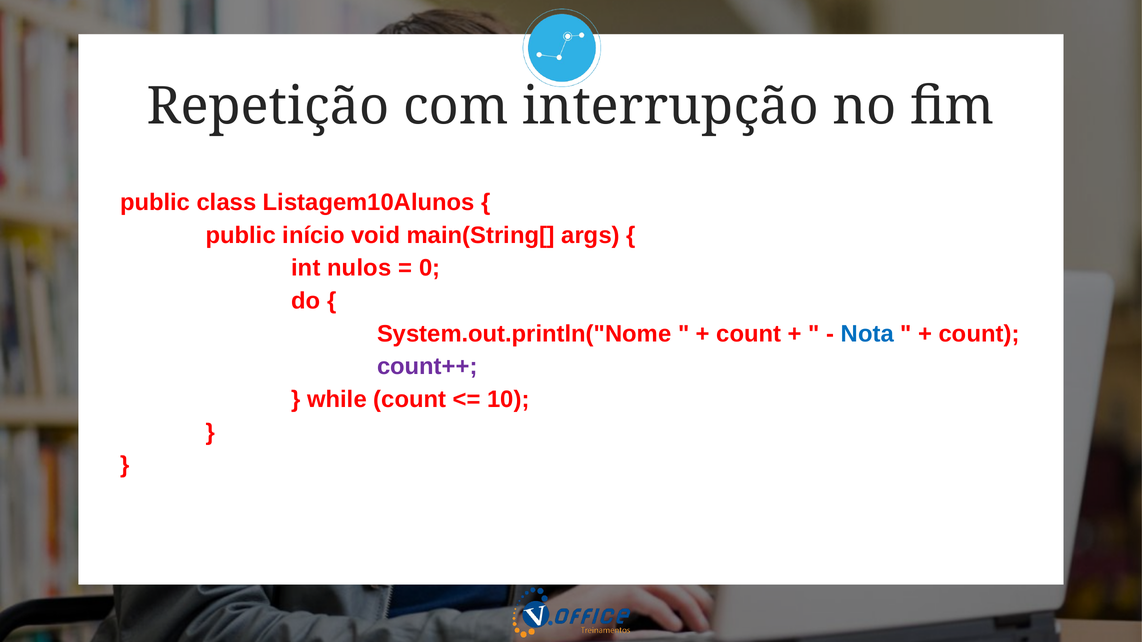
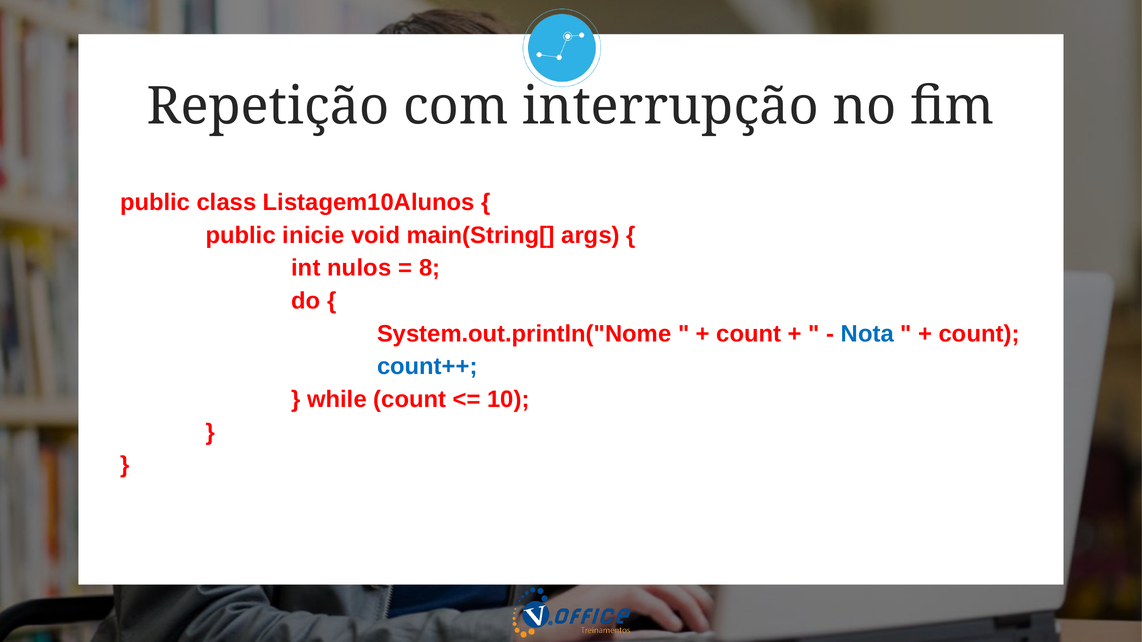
início: início -> inicie (313, 235)
0: 0 -> 8 (430, 268)
count++ colour: purple -> blue (427, 367)
